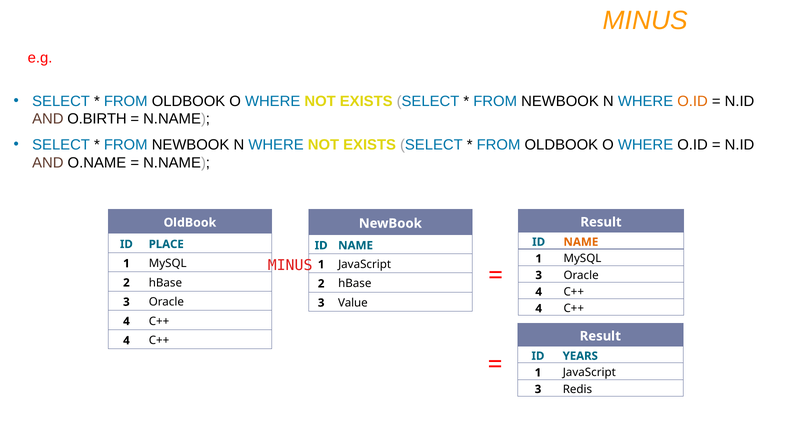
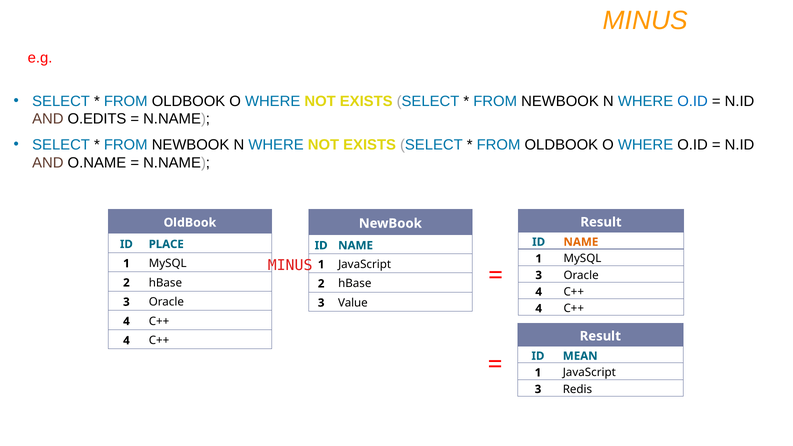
O.ID colour: orange -> blue (693, 101)
O.BIRTH: O.BIRTH -> O.EDITS (97, 119)
YEARS: YEARS -> MEAN (580, 356)
